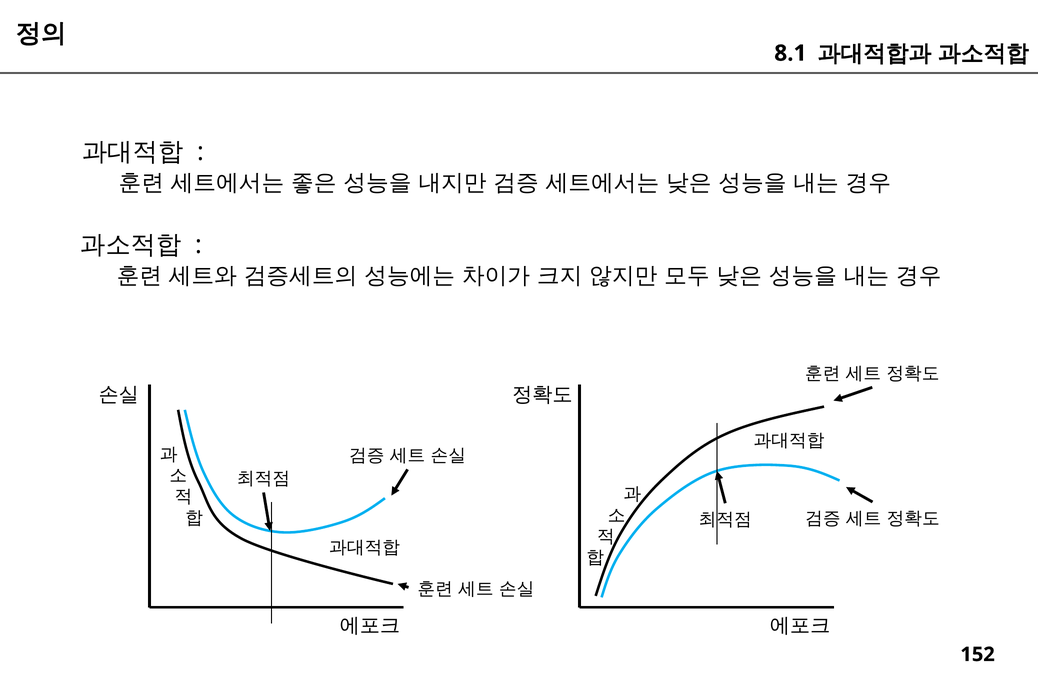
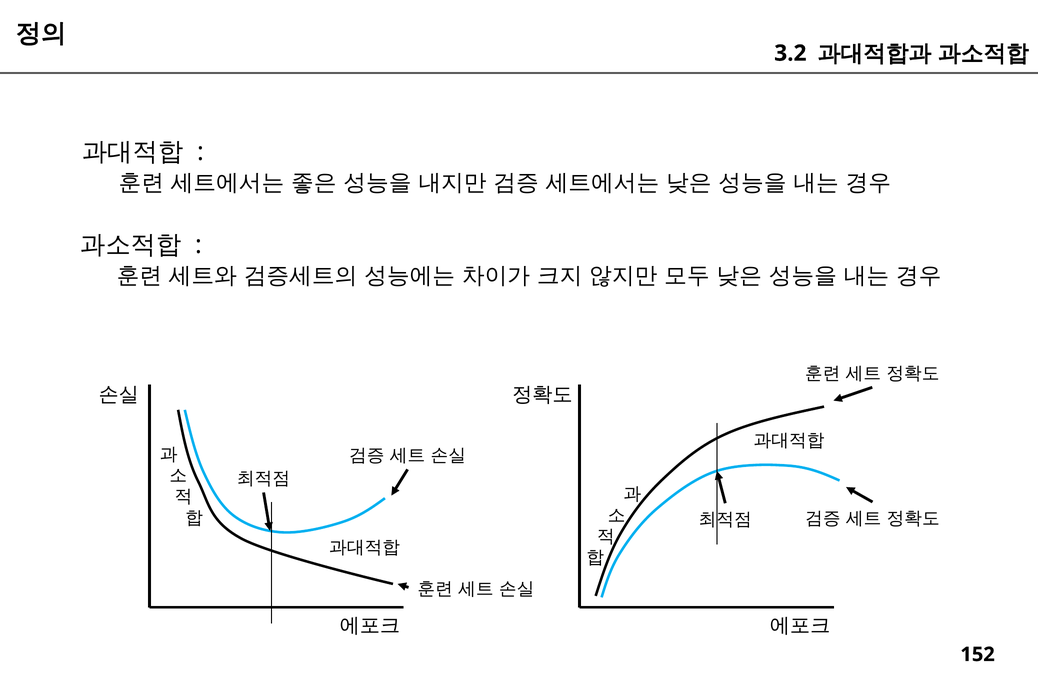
8.1: 8.1 -> 3.2 (790, 53)
